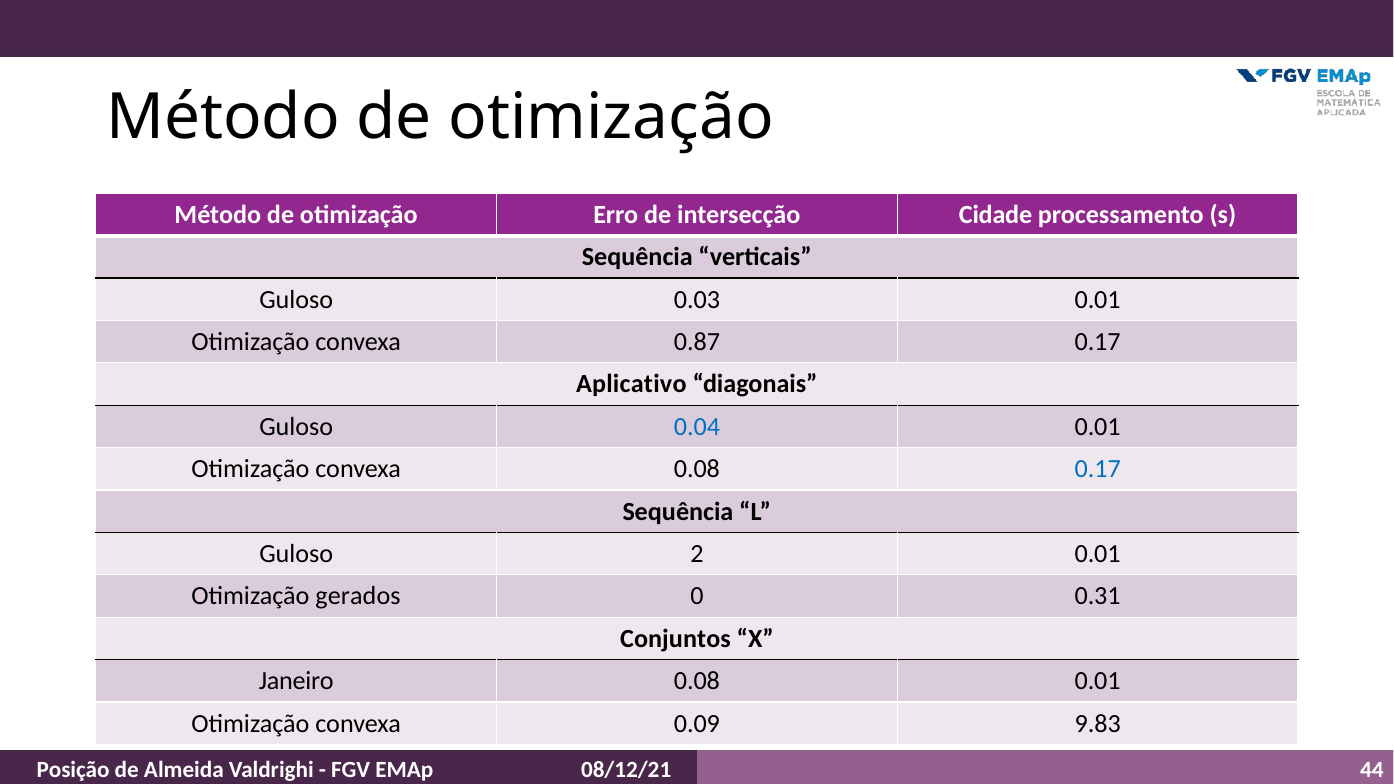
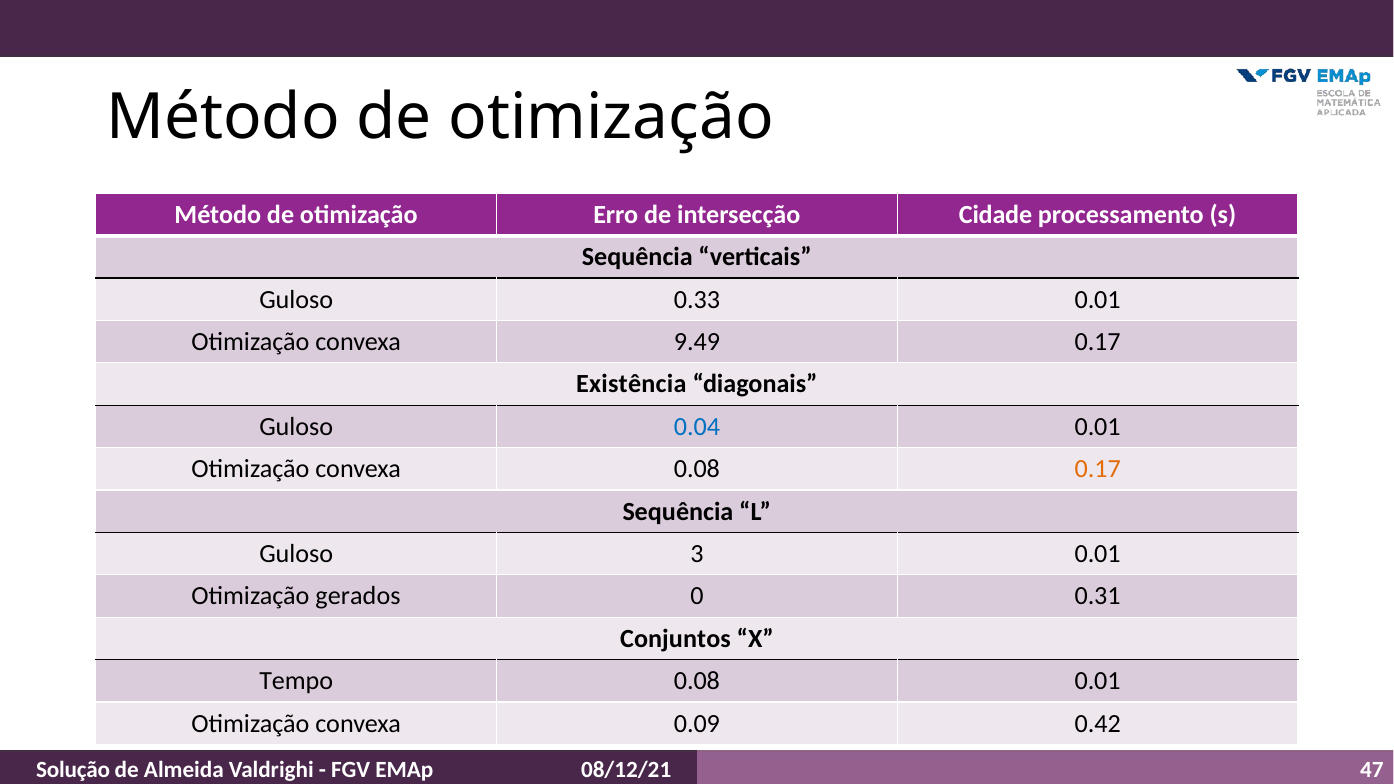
0.03: 0.03 -> 0.33 (697, 300)
0.87: 0.87 -> 9.49 (697, 342)
Aplicativo: Aplicativo -> Existência (631, 384)
0.17 colour: blue -> orange (1098, 469)
2: 2 -> 3 (697, 554)
Janeiro: Janeiro -> Tempo (296, 681)
9.83: 9.83 -> 0.42 (1098, 724)
Posição: Posição -> Solução (73, 769)
44: 44 -> 47 (1372, 769)
